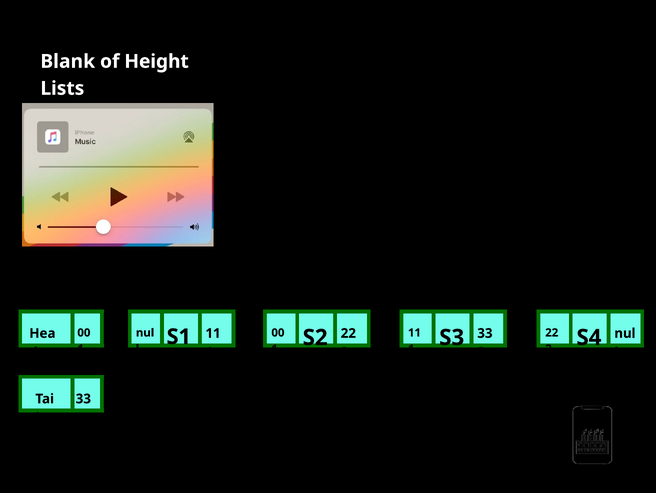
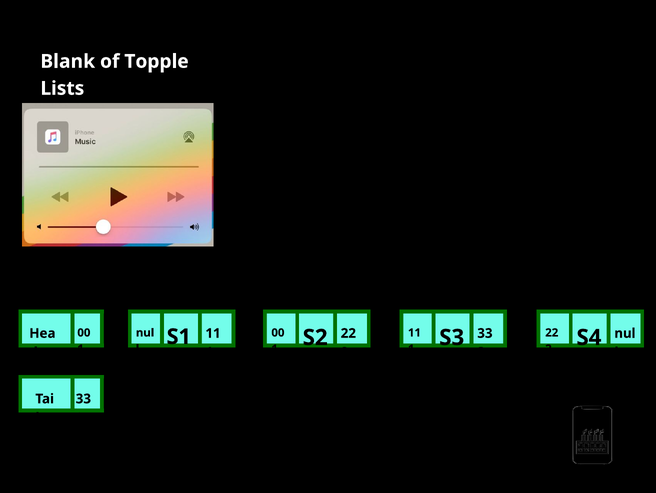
Height: Height -> Topple (157, 61)
